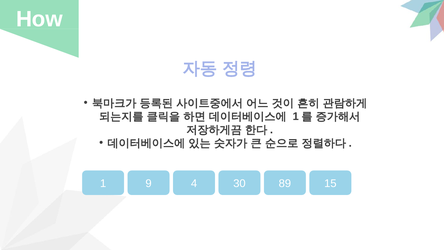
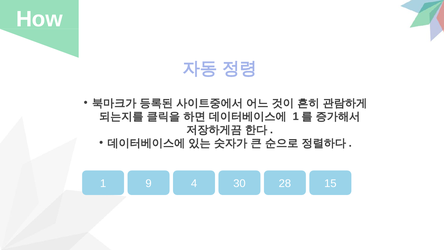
89: 89 -> 28 (285, 183)
